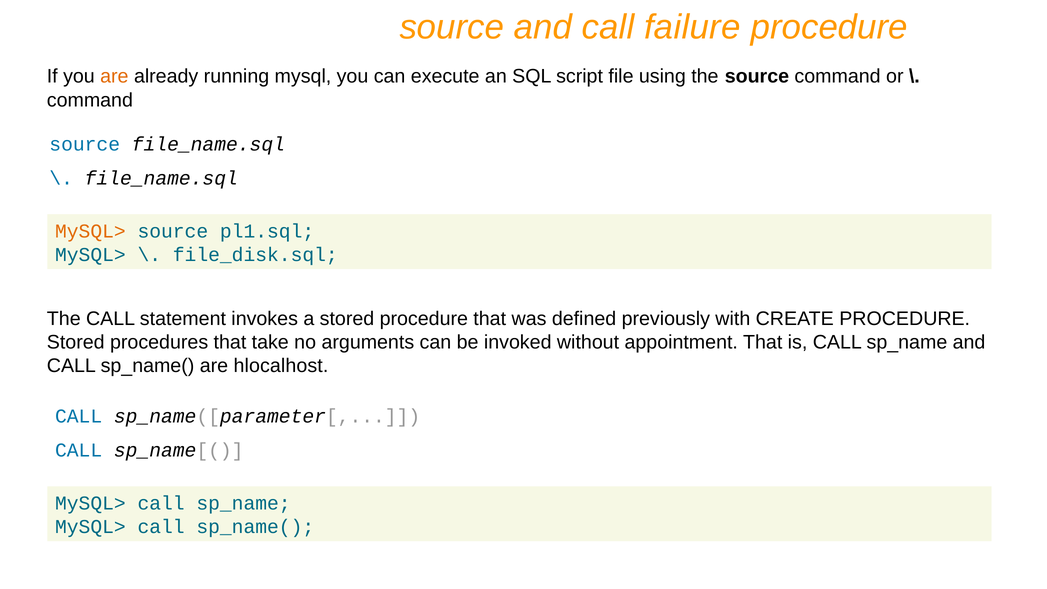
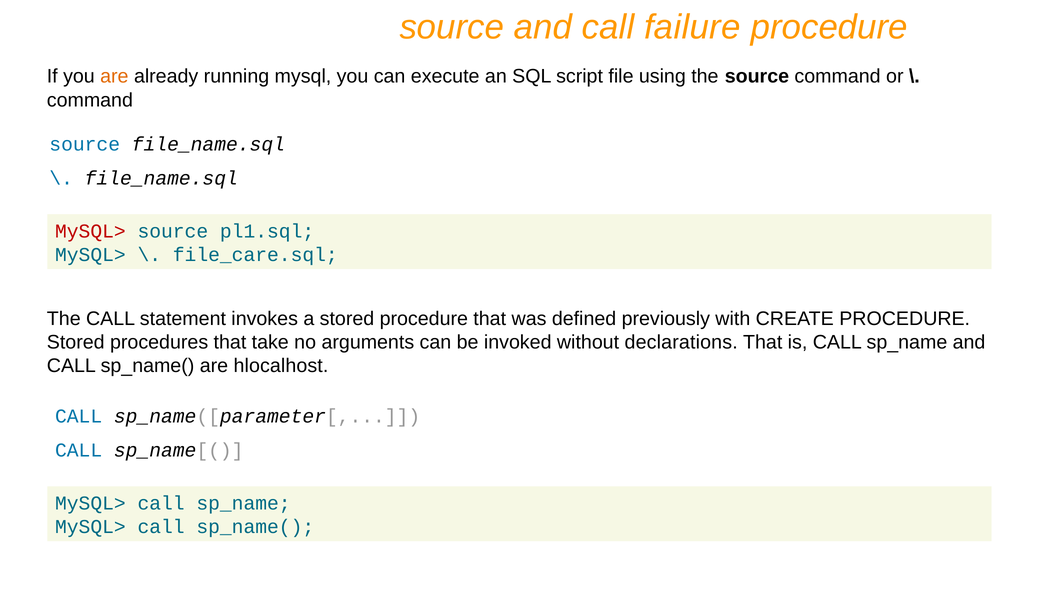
MySQL> colour: orange -> red (90, 231)
file_disk.sql: file_disk.sql -> file_care.sql (255, 255)
appointment: appointment -> declarations (681, 342)
